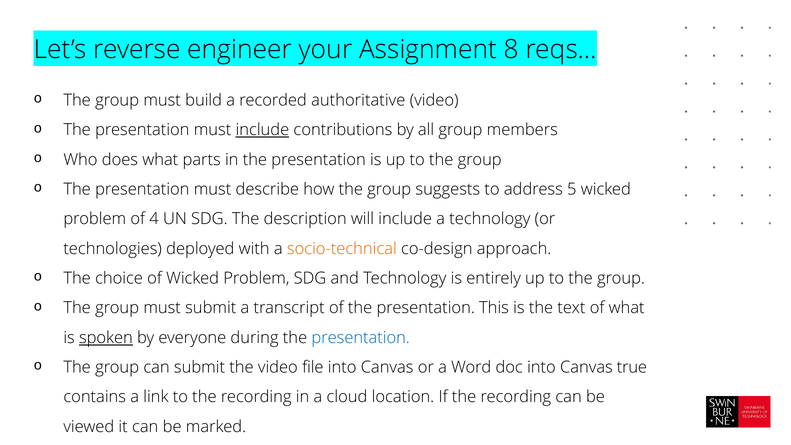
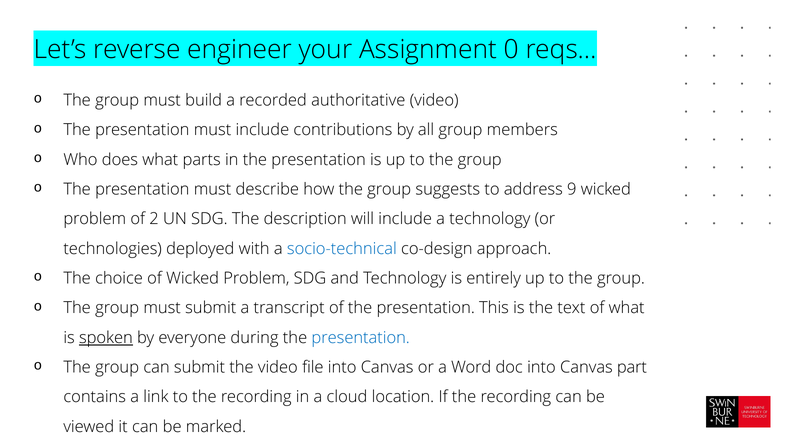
8: 8 -> 0 (511, 50)
include underline: present -> none (262, 130)
5: 5 -> 9 (572, 189)
4: 4 -> 2 (154, 219)
socio-technical colour: orange -> blue (342, 249)
true: true -> part (632, 367)
